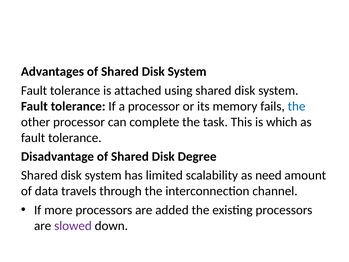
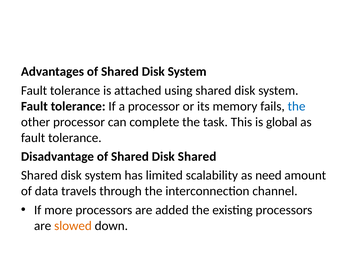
which: which -> global (282, 122)
Disk Degree: Degree -> Shared (197, 156)
slowed colour: purple -> orange (73, 225)
